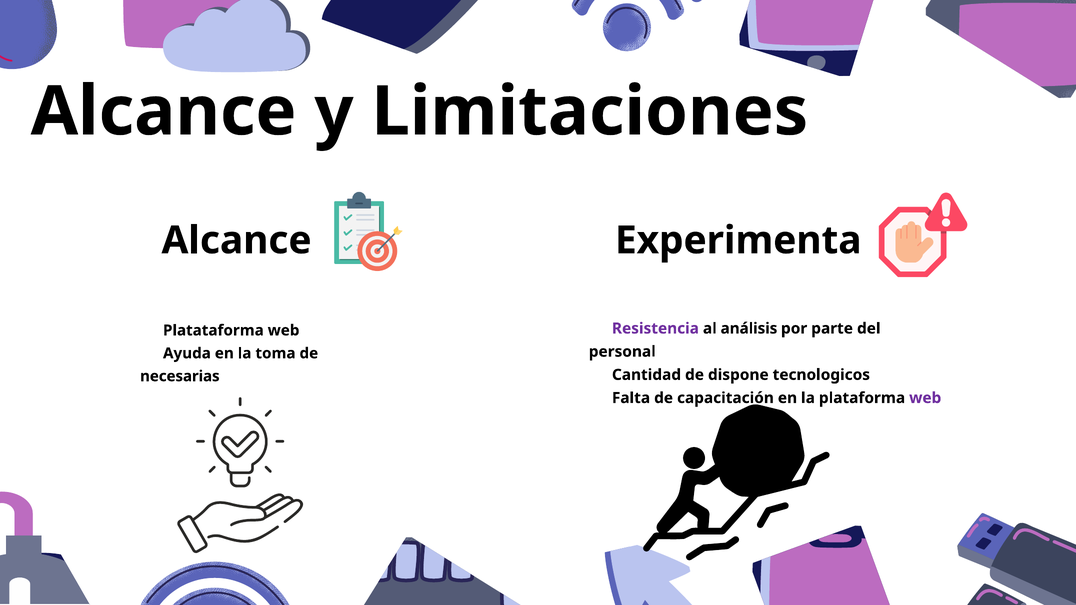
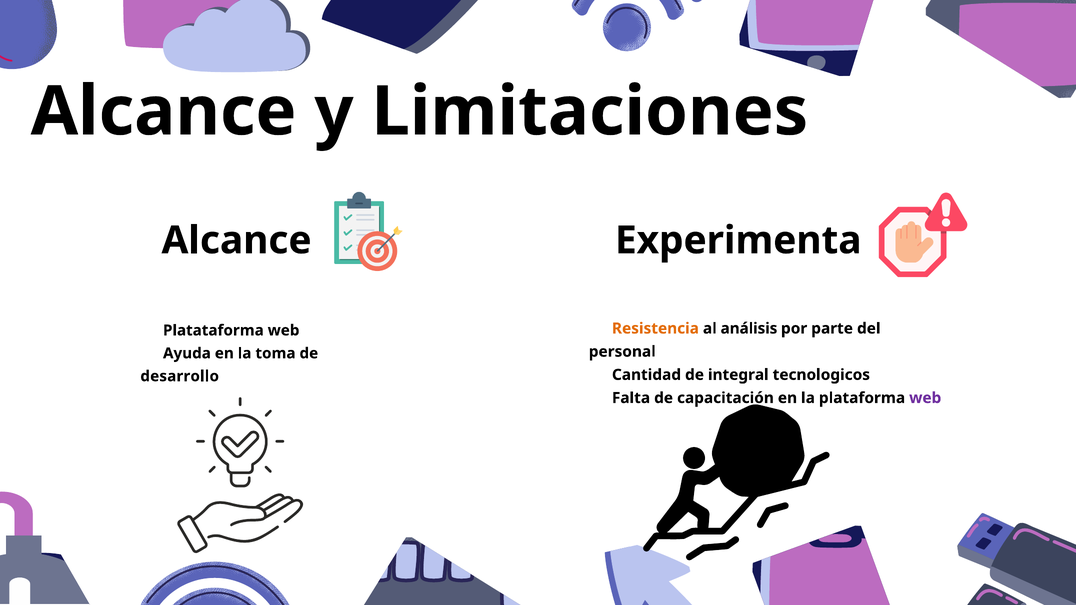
Resistencia colour: purple -> orange (655, 329)
dispone: dispone -> integral (738, 375)
necesarias: necesarias -> desarrollo (180, 376)
